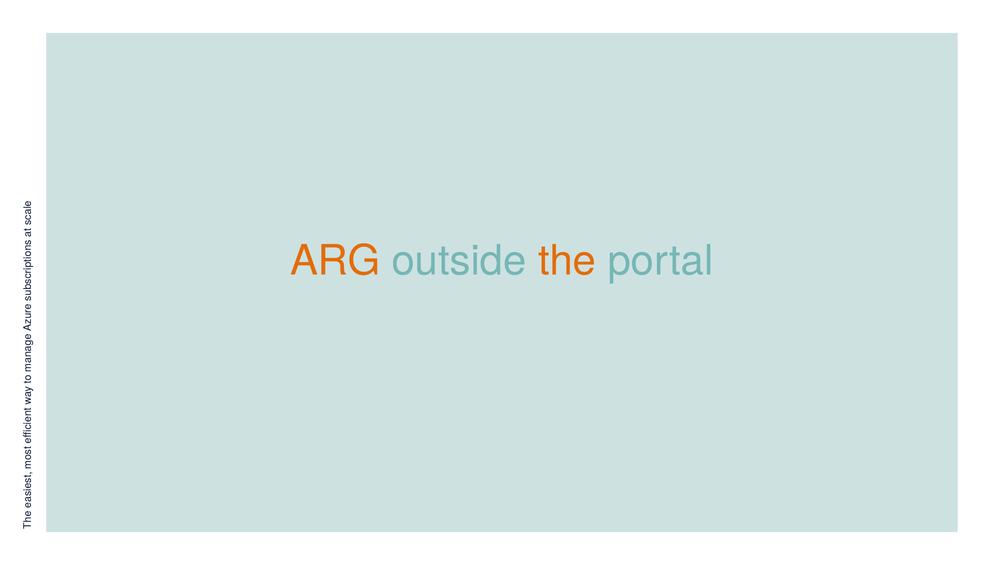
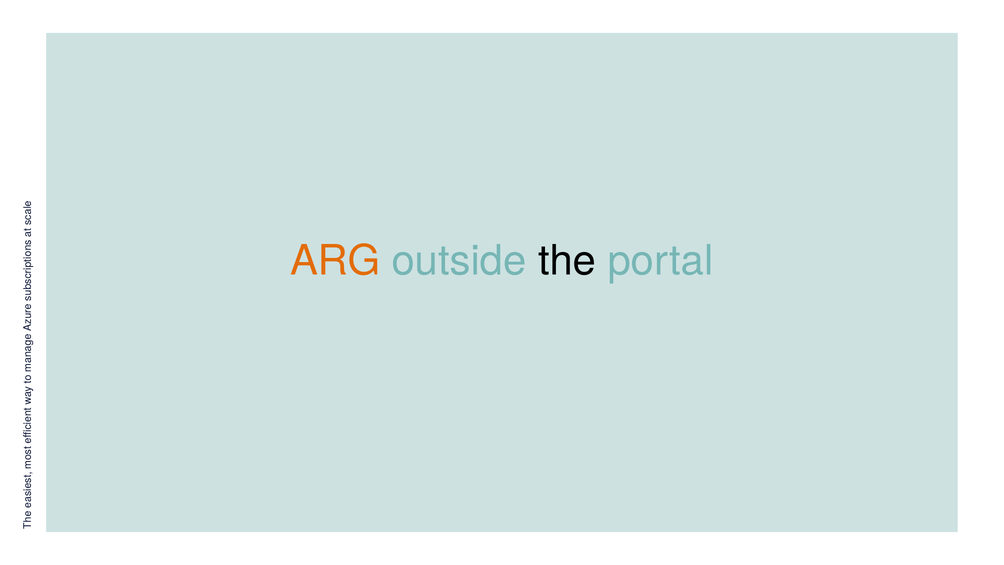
the colour: orange -> black (567, 261)
